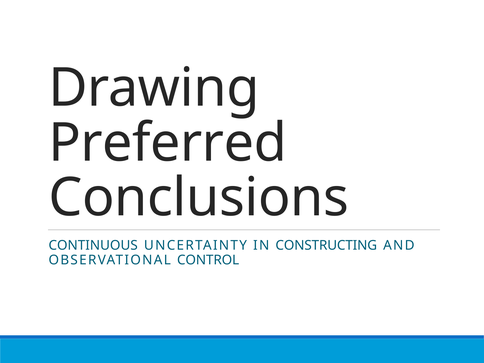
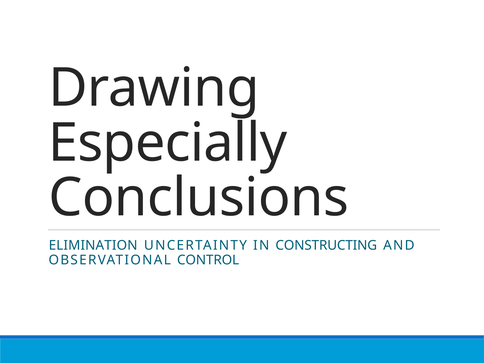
Preferred: Preferred -> Especially (168, 143)
CONTINUOUS: CONTINUOUS -> ELIMINATION (93, 245)
